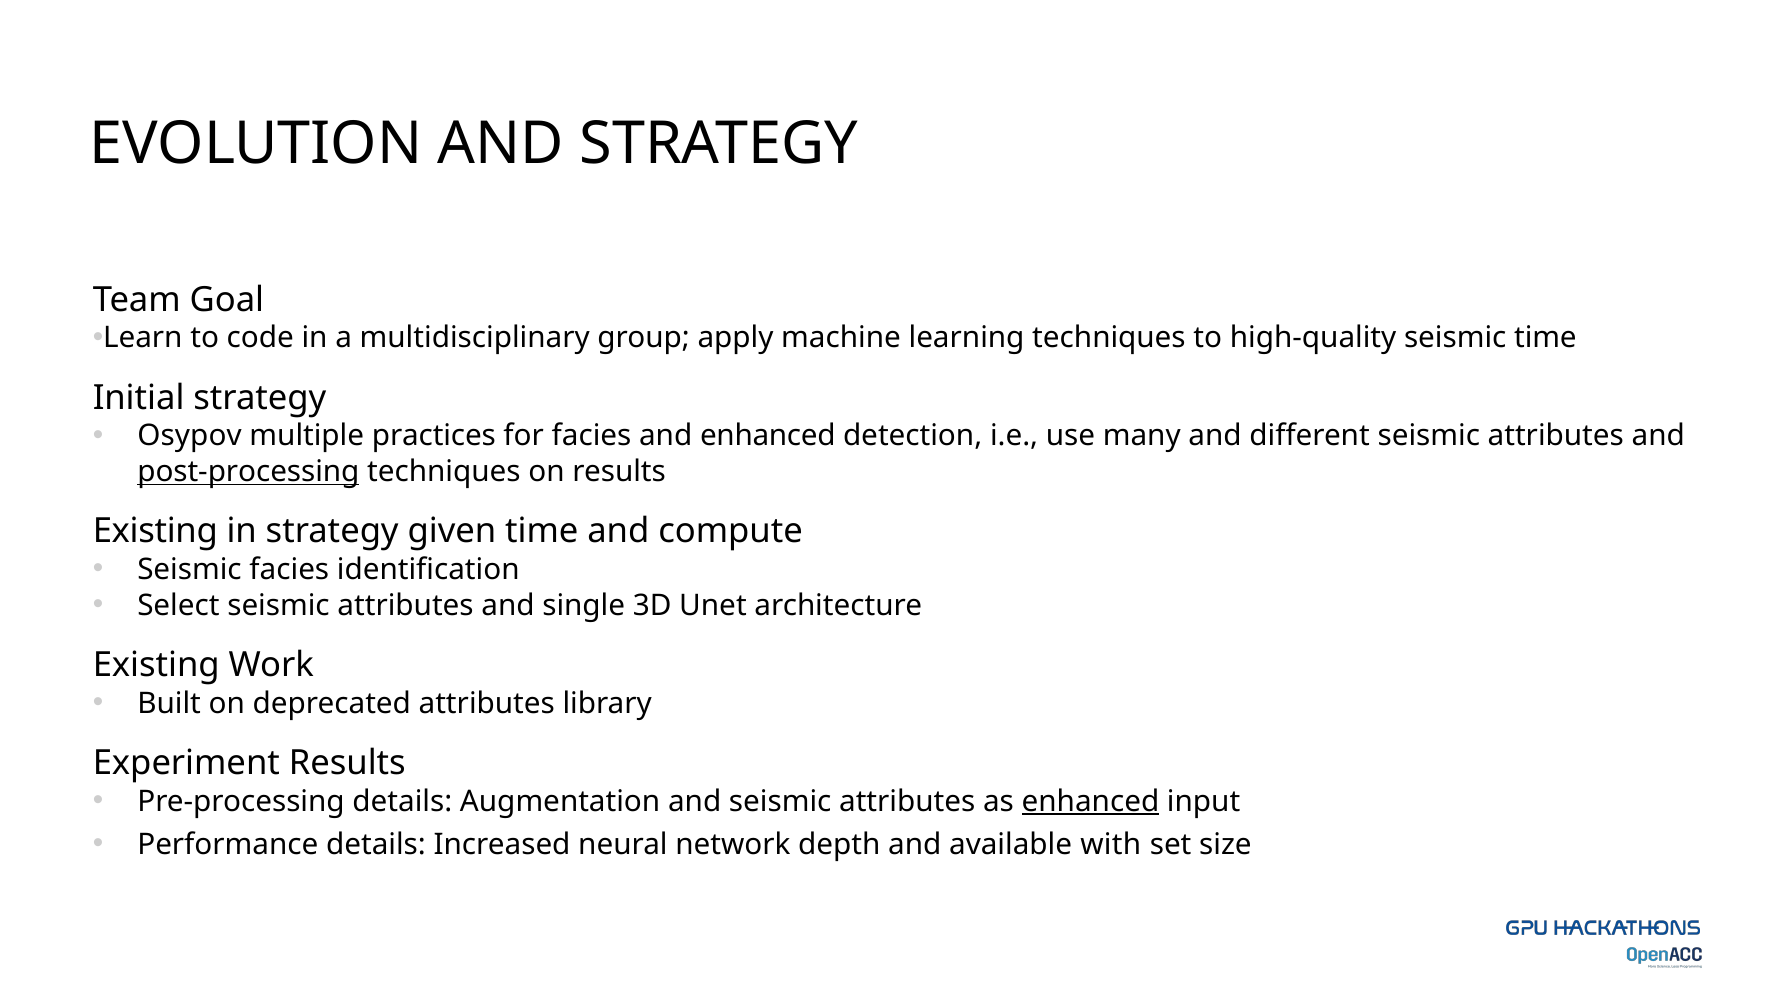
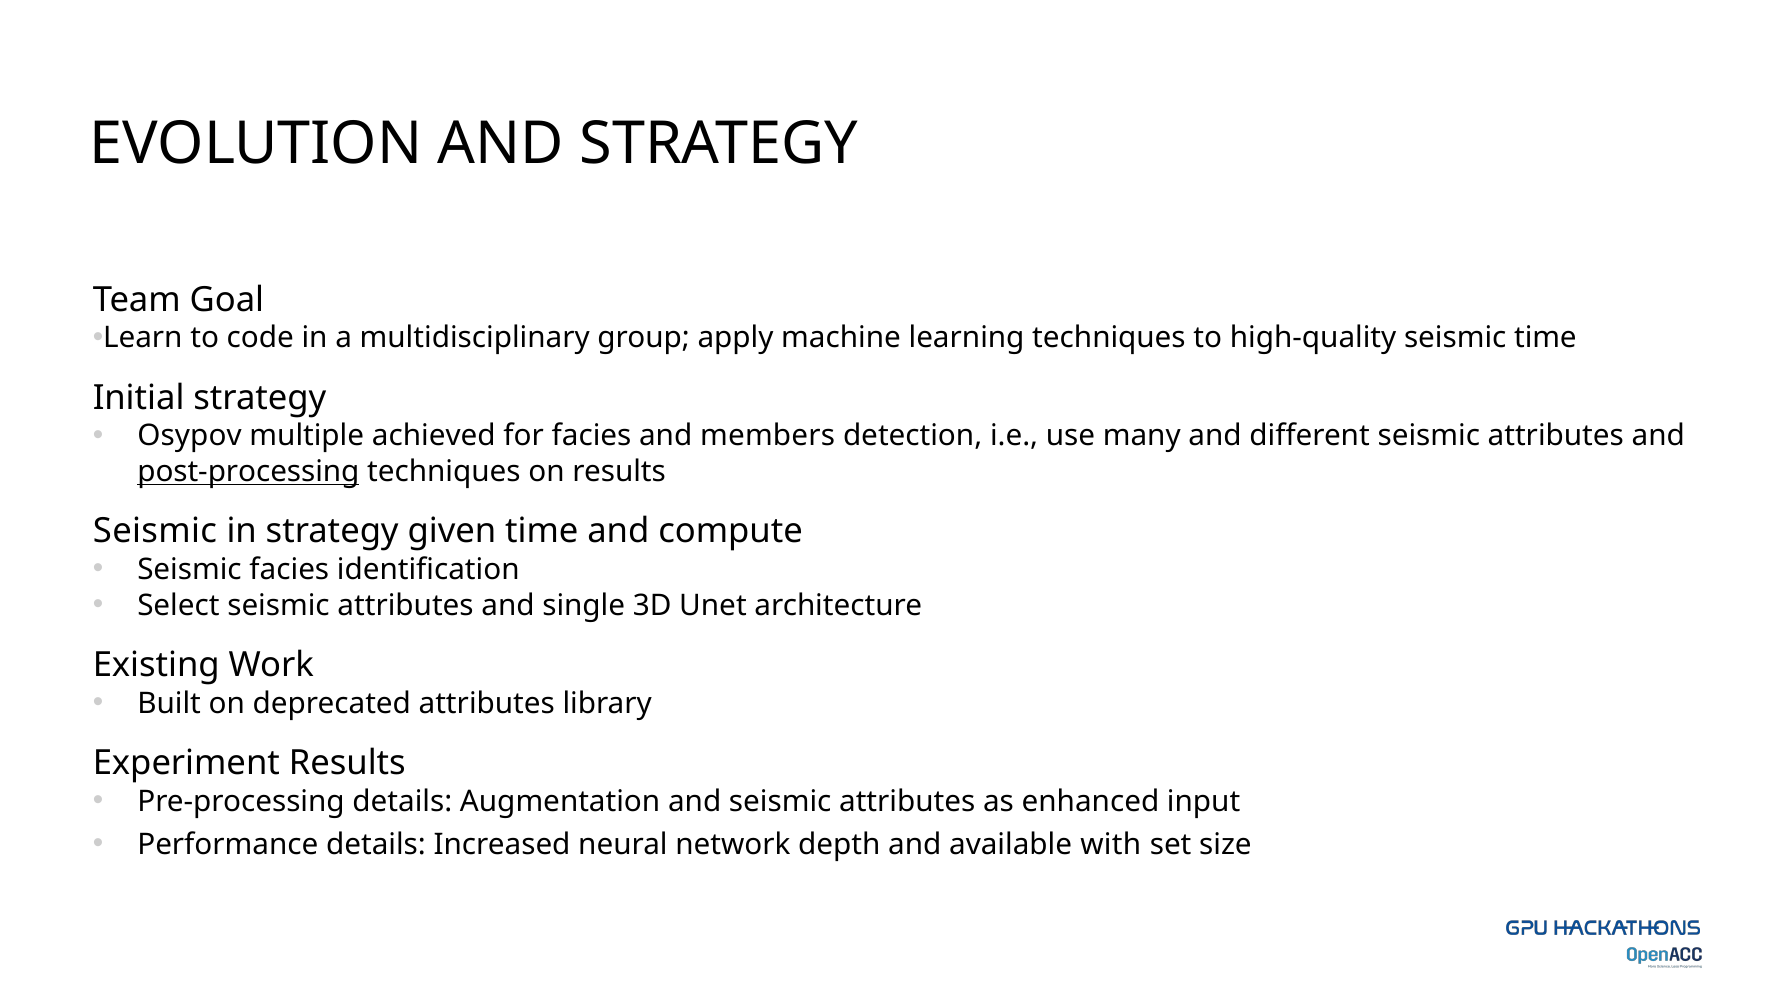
practices: practices -> achieved (434, 436)
and enhanced: enhanced -> members (768, 436)
Existing: Existing -> Seismic (155, 531)
enhanced underline: present -> none (1090, 801)
